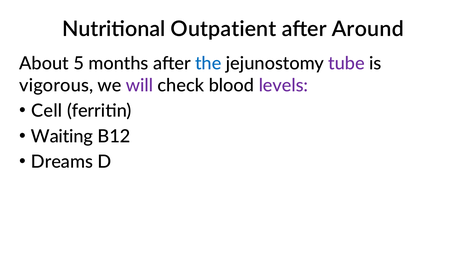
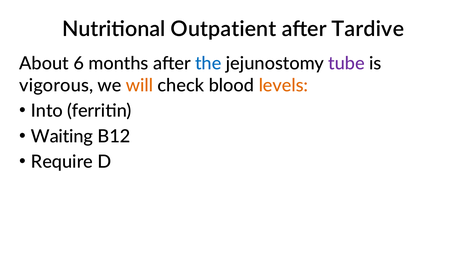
Around: Around -> Tardive (368, 29)
5: 5 -> 6 (79, 64)
will colour: purple -> orange (139, 86)
levels colour: purple -> orange (283, 86)
Cell: Cell -> Into (47, 111)
Dreams: Dreams -> Require (62, 162)
